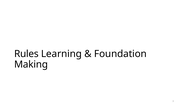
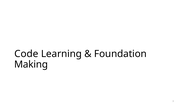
Rules: Rules -> Code (26, 54)
